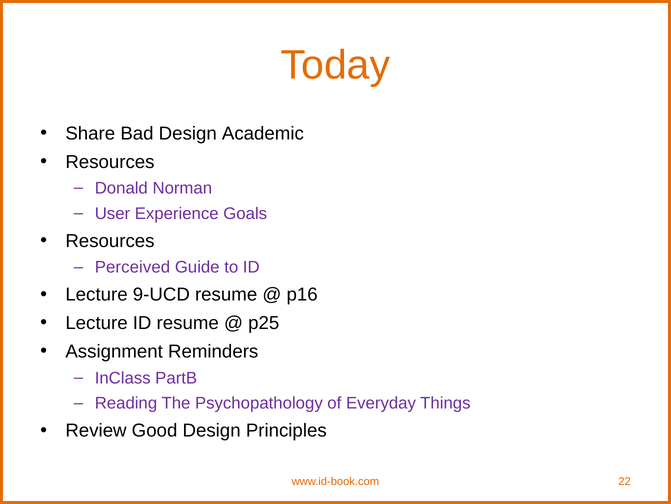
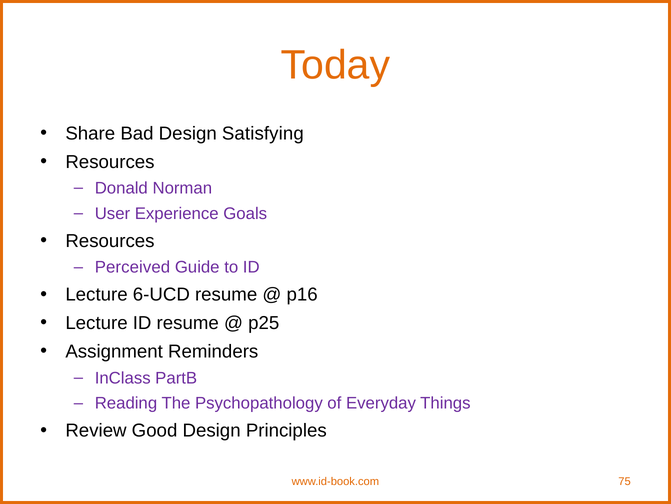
Academic: Academic -> Satisfying (263, 133)
9-UCD: 9-UCD -> 6-UCD (161, 294)
22: 22 -> 75 (625, 481)
